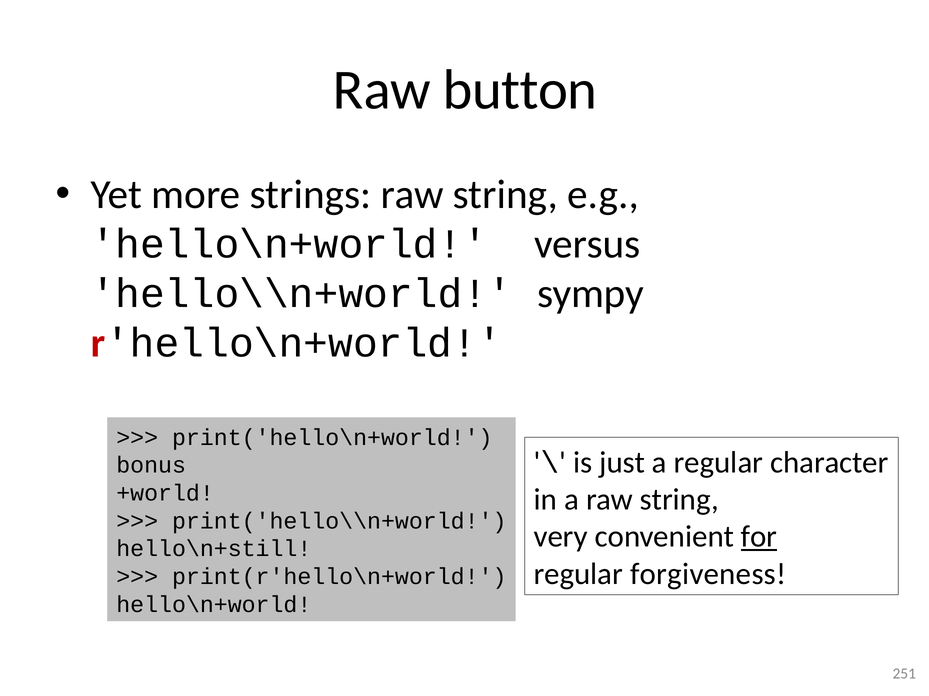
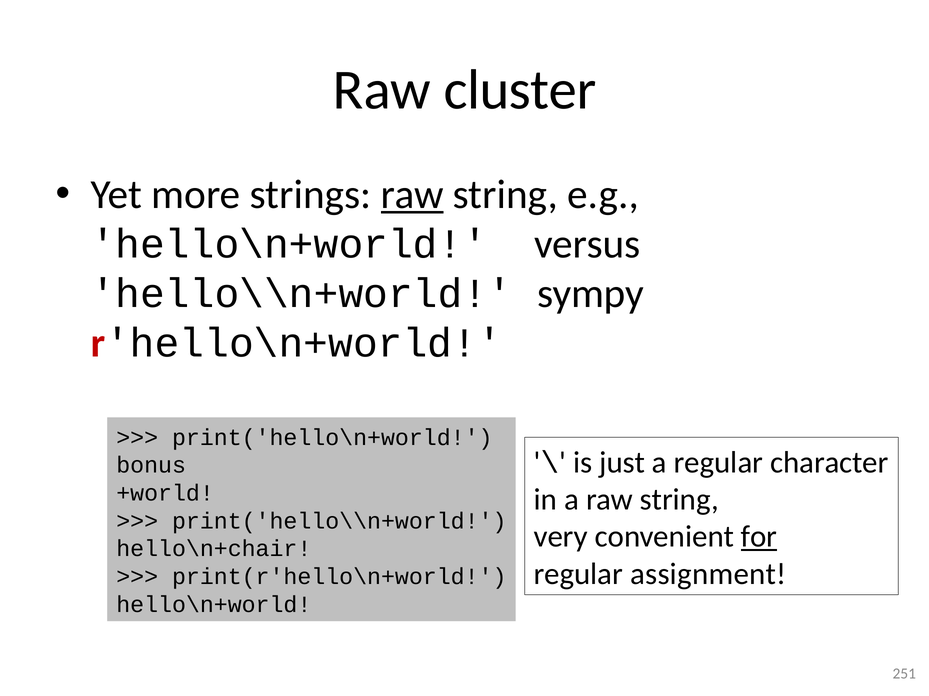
button: button -> cluster (520, 90)
raw underline: none -> present (412, 195)
hello\n+still: hello\n+still -> hello\n+chair (214, 549)
forgiveness: forgiveness -> assignment (708, 574)
